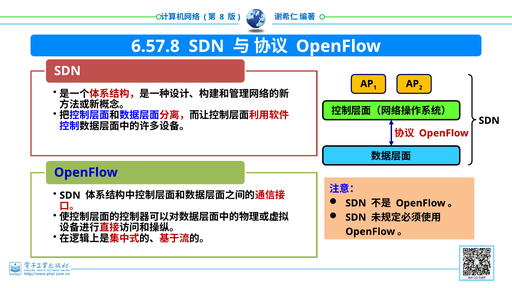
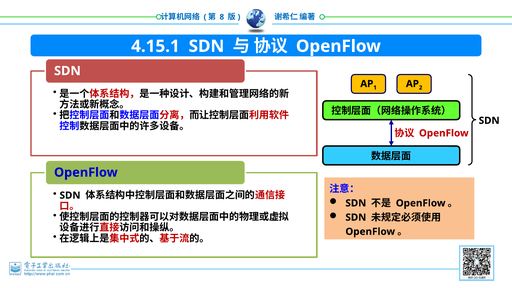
6.57.8: 6.57.8 -> 4.15.1 (155, 46)
